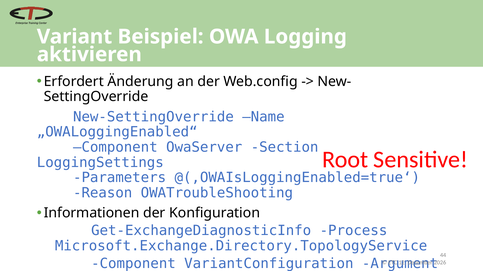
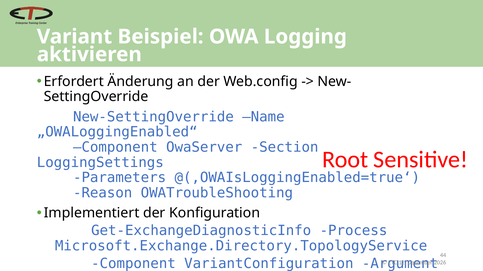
Informationen: Informationen -> Implementiert (92, 213)
